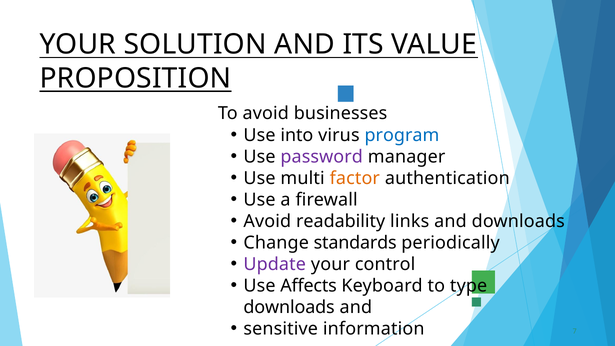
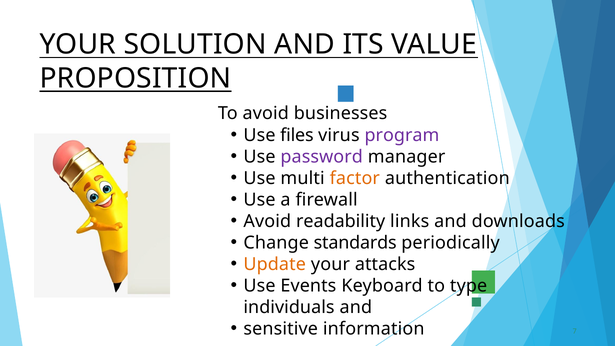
into: into -> files (297, 135)
program colour: blue -> purple (402, 135)
Update colour: purple -> orange (275, 264)
control: control -> attacks (385, 264)
Affects: Affects -> Events (308, 286)
downloads: downloads -> individuals (289, 307)
